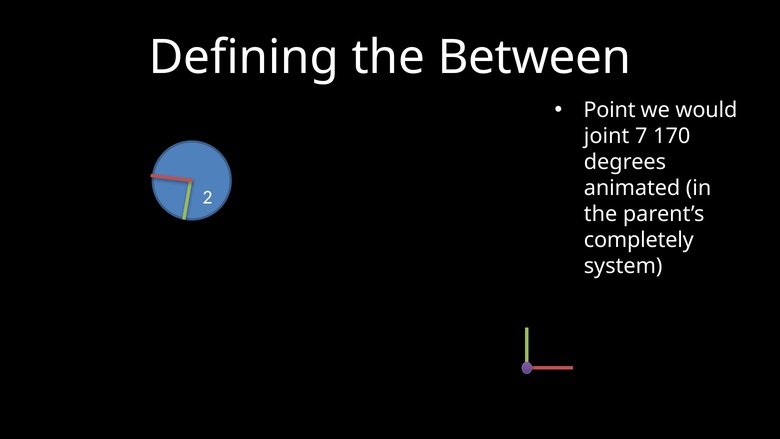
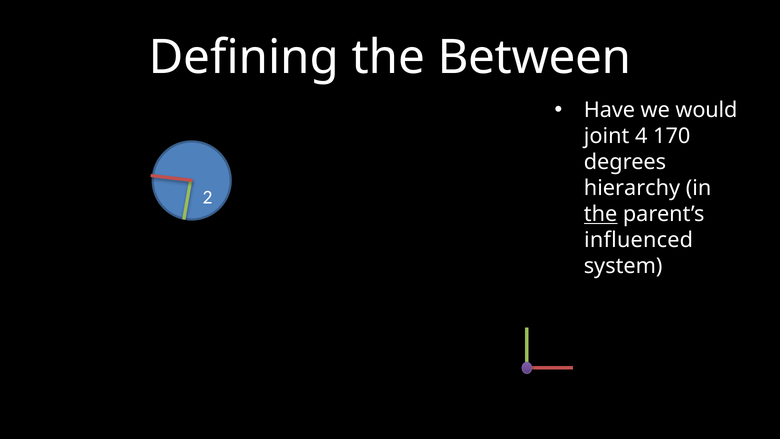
Point: Point -> Have (609, 110)
7: 7 -> 4 (641, 136)
animated: animated -> hierarchy (632, 188)
the underline: none -> present (601, 214)
completely: completely -> influenced (639, 240)
